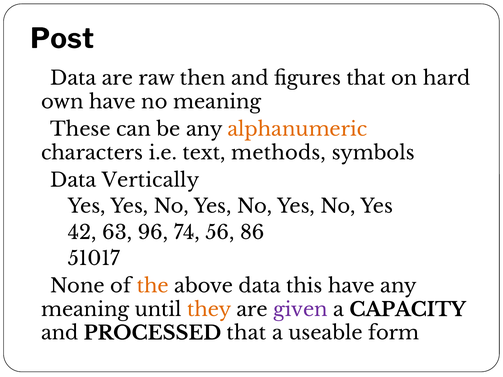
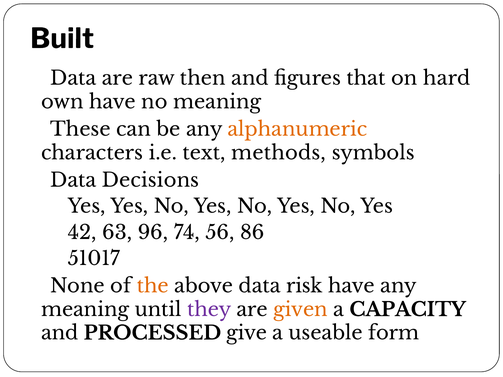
Post: Post -> Built (62, 39)
Vertically: Vertically -> Decisions (150, 181)
this: this -> risk (304, 286)
they colour: orange -> purple (209, 310)
given colour: purple -> orange (300, 310)
PROCESSED that: that -> give (247, 333)
